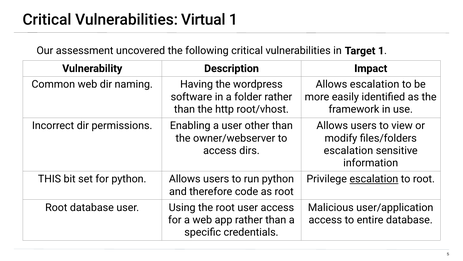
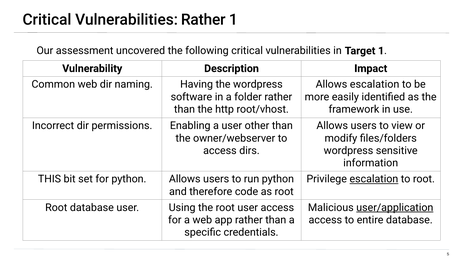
Vulnerabilities Virtual: Virtual -> Rather (203, 20)
escalation: escalation -> wordpress (348, 150)
user/application underline: none -> present (395, 207)
